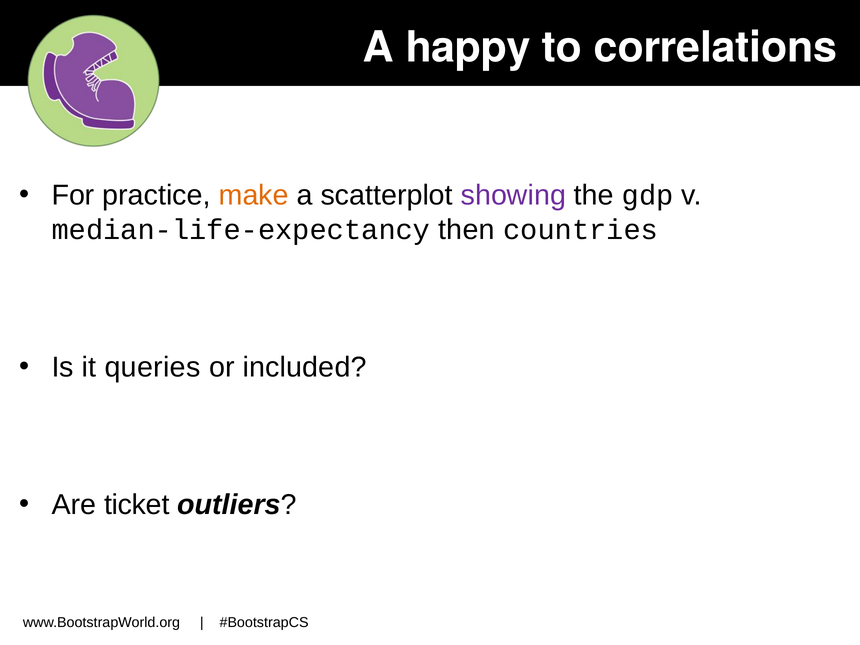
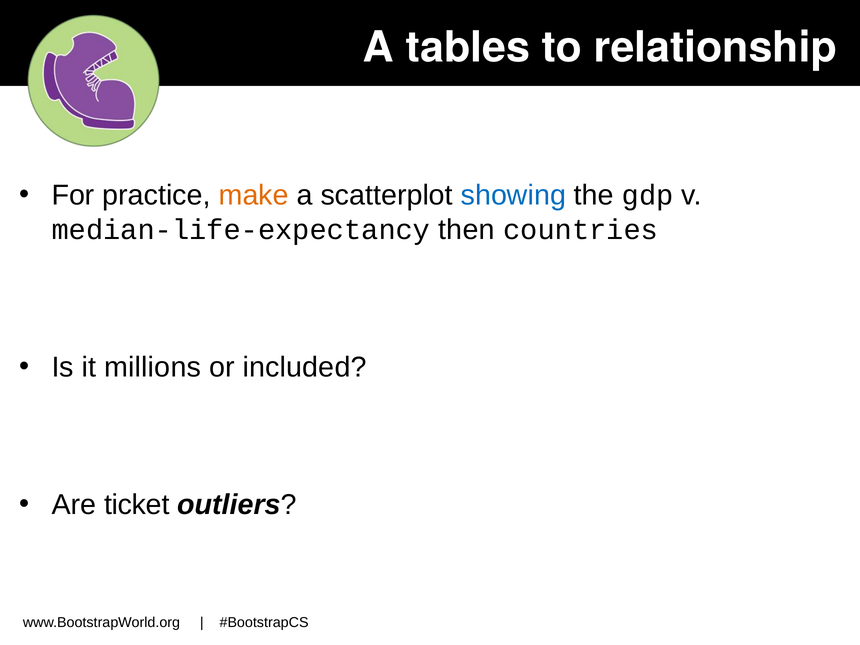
happy: happy -> tables (468, 47)
correlations: correlations -> relationship (715, 47)
showing colour: purple -> blue (513, 195)
queries: queries -> millions (153, 367)
